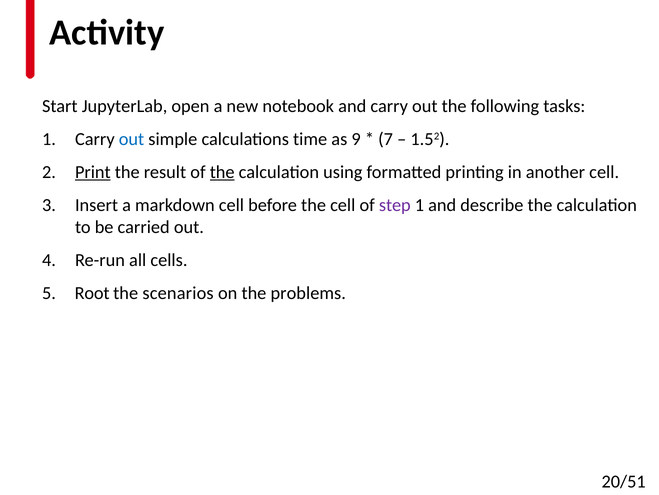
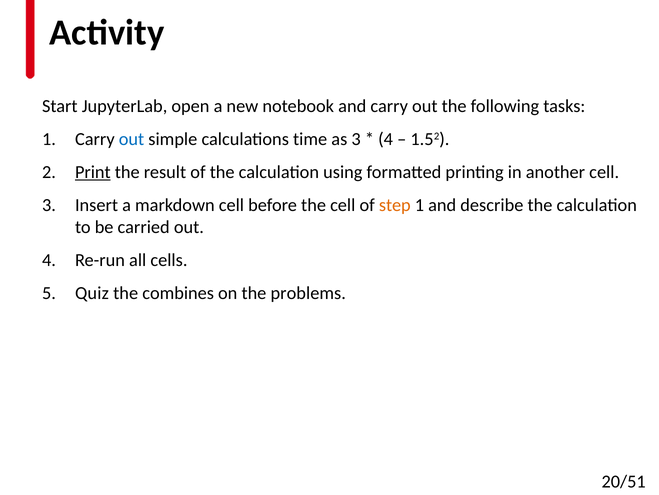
as 9: 9 -> 3 (356, 139)
7: 7 -> 4 (386, 139)
the underline: present -> none (222, 172)
step colour: purple -> orange (395, 205)
Root: Root -> Quiz (92, 293)
scenarios: scenarios -> combines (178, 293)
